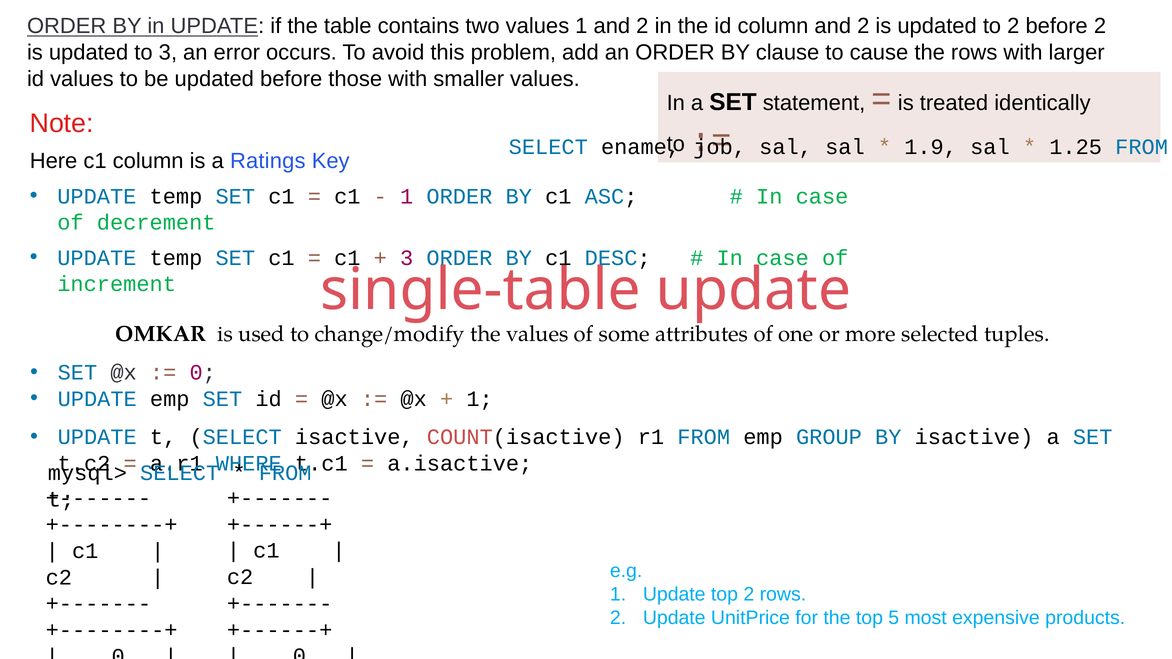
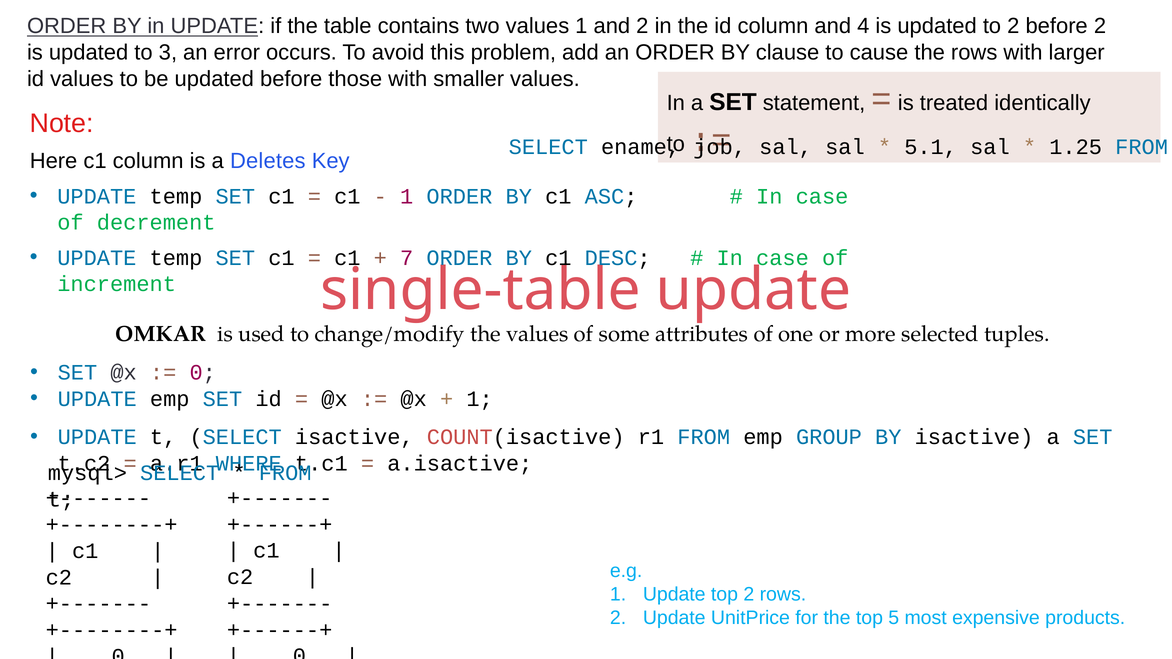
column and 2: 2 -> 4 (863, 26)
1.9: 1.9 -> 5.1 (931, 147)
Ratings: Ratings -> Deletes (268, 161)
3: 3 -> 7 (407, 258)
